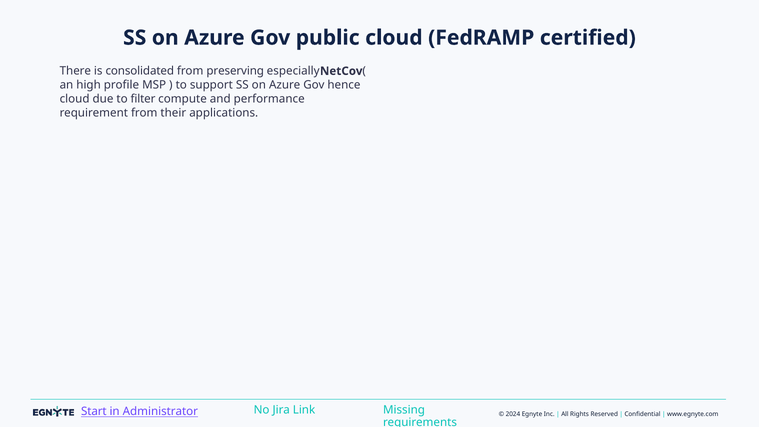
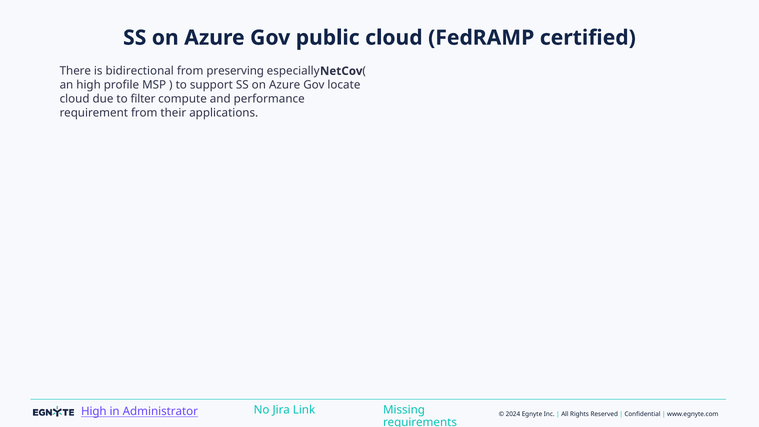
consolidated: consolidated -> bidirectional (140, 71)
hence: hence -> locate (344, 85)
Start: Start -> High (94, 411)
